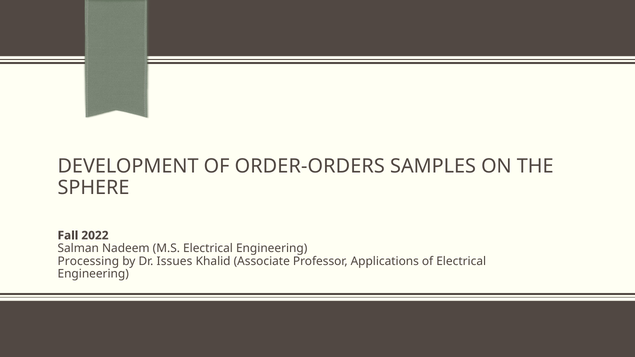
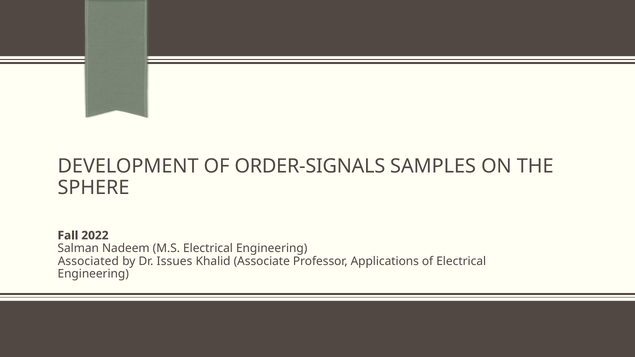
ORDER-ORDERS: ORDER-ORDERS -> ORDER-SIGNALS (310, 166)
Processing: Processing -> Associated (88, 261)
